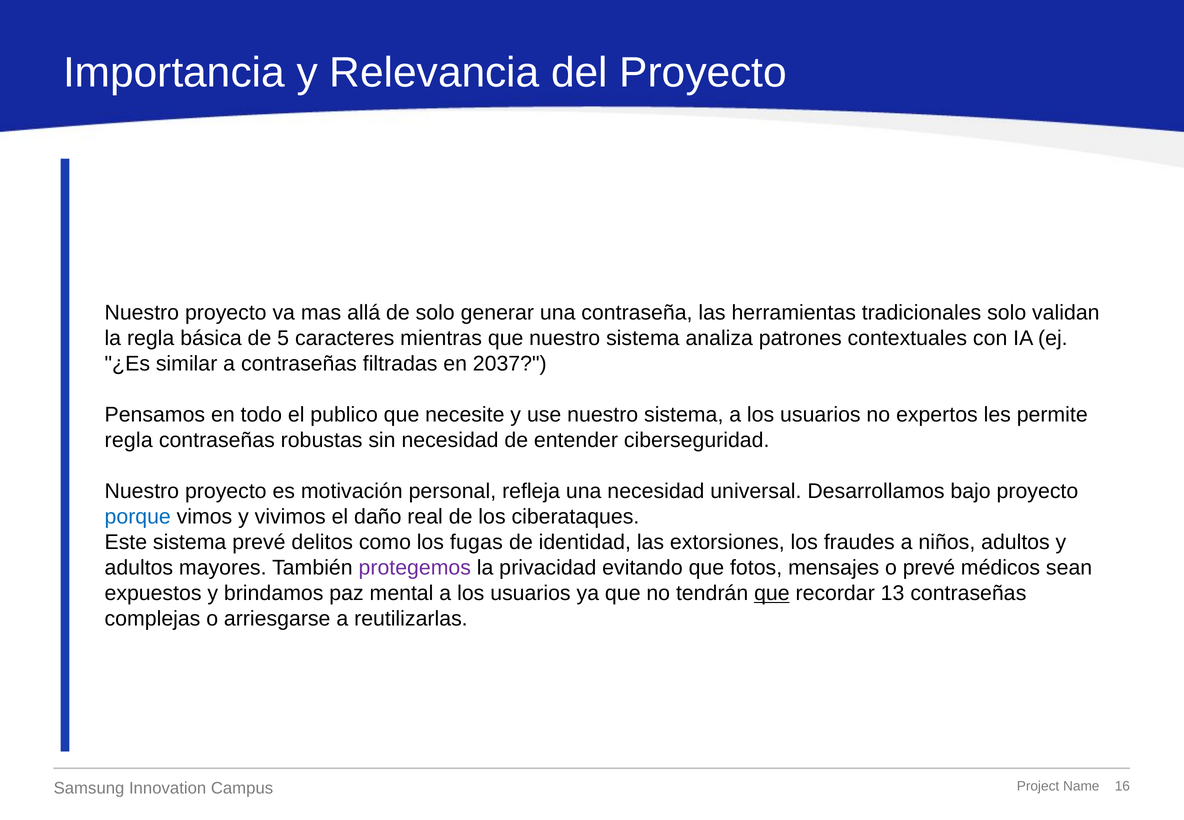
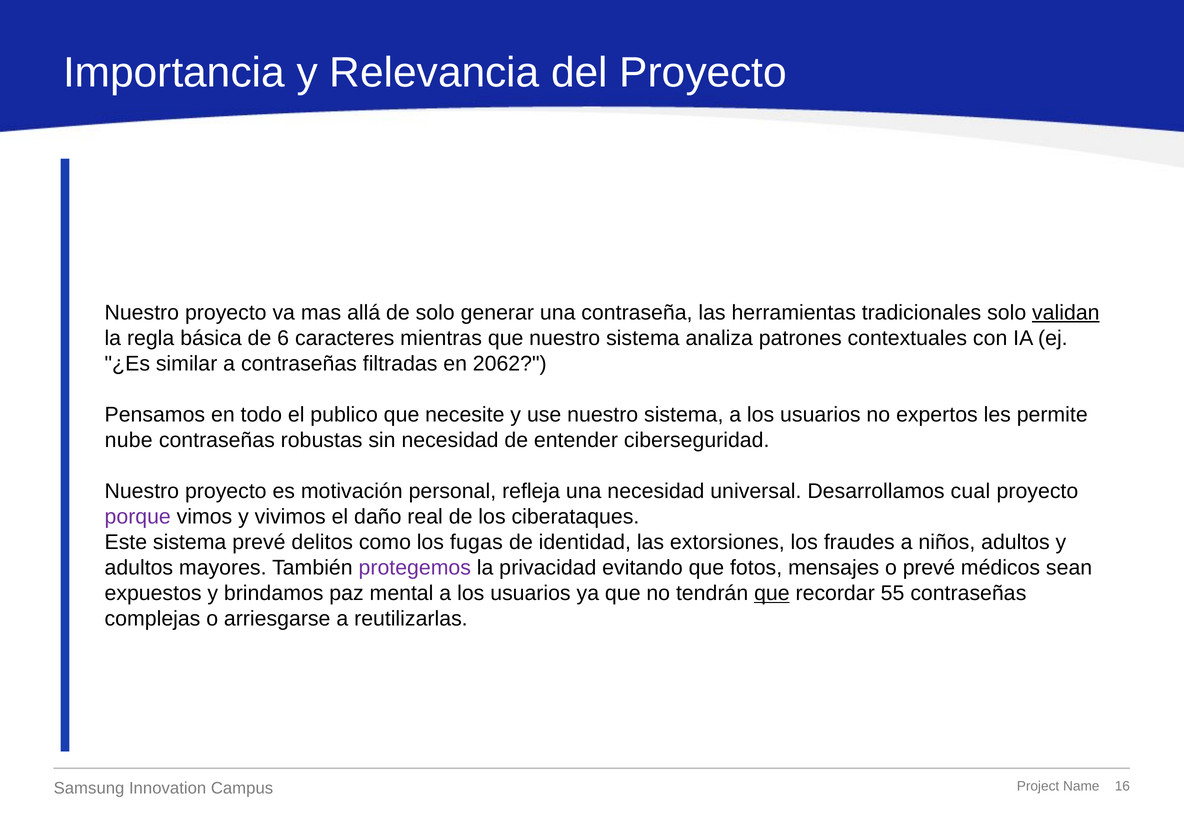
validan underline: none -> present (1066, 313)
5: 5 -> 6 (283, 338)
2037: 2037 -> 2062 (510, 364)
regla: regla -> nube (129, 440)
bajo: bajo -> cual (970, 491)
porque colour: blue -> purple (138, 517)
13: 13 -> 55 (893, 593)
